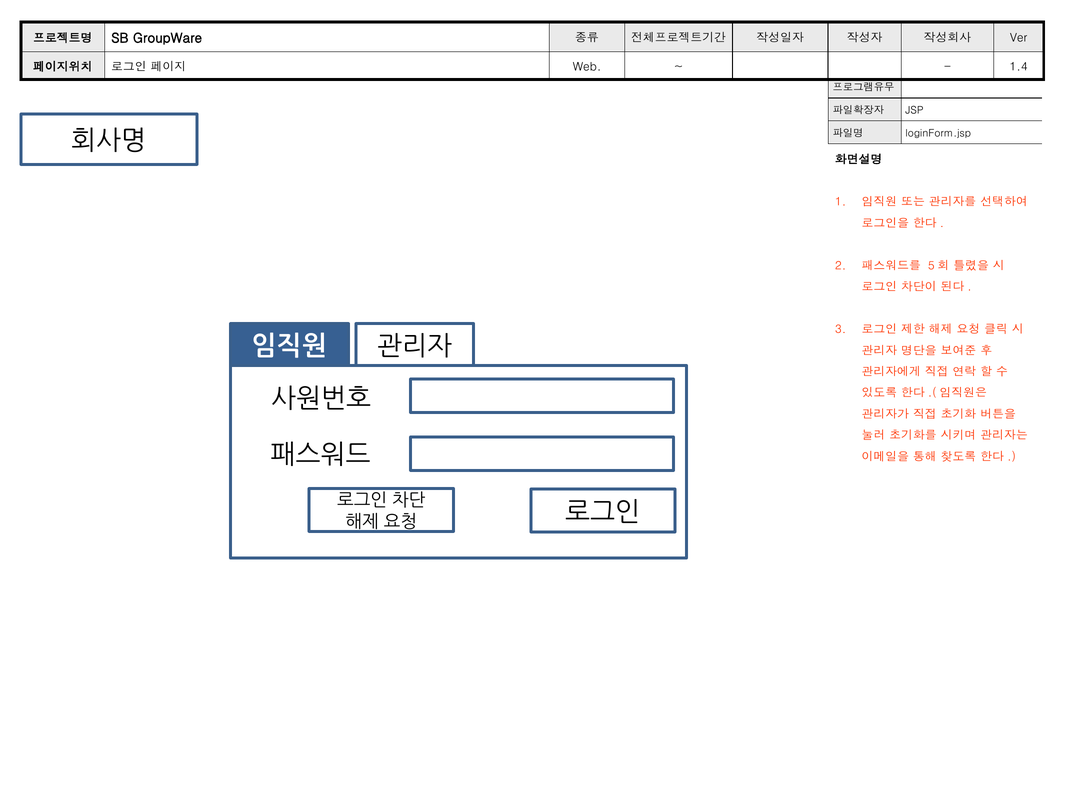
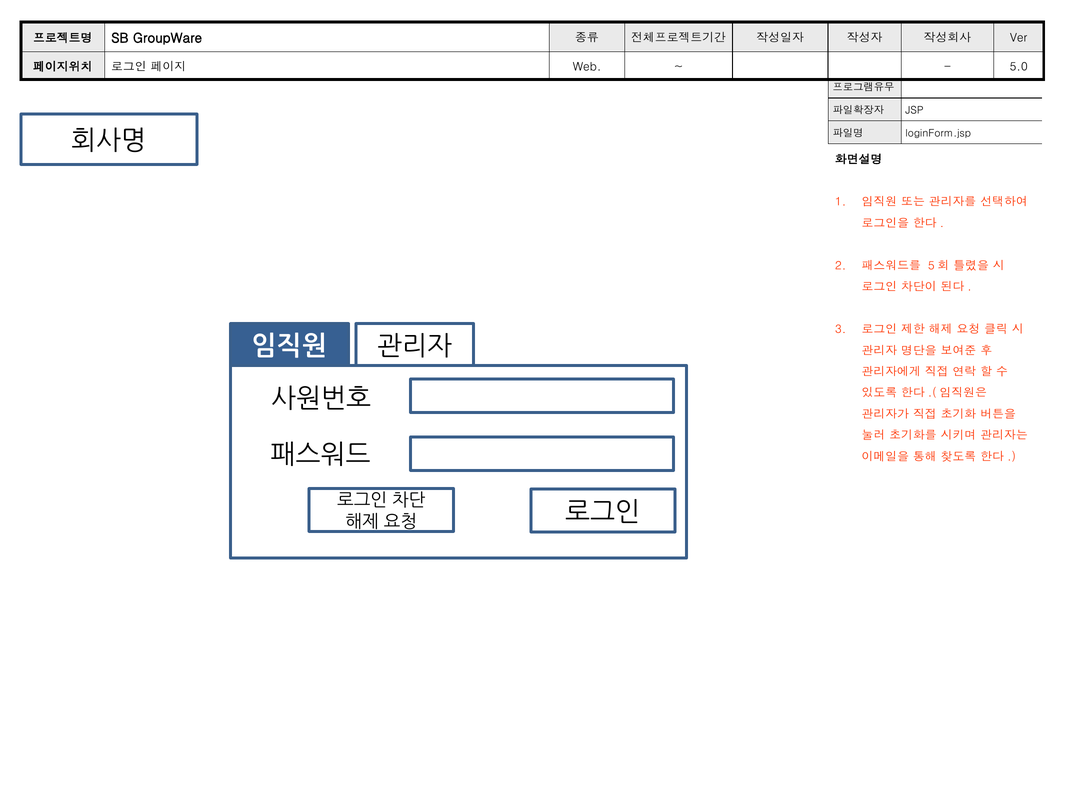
1.4: 1.4 -> 5.0 (1019, 67)
